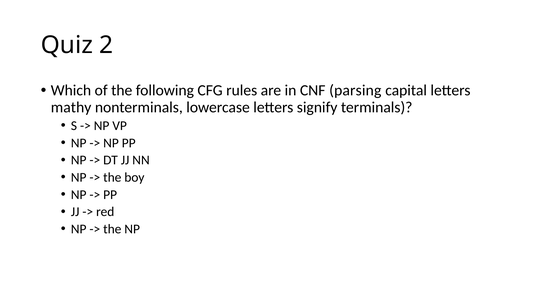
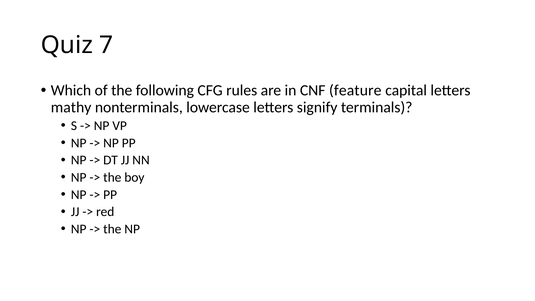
2: 2 -> 7 (106, 45)
parsing: parsing -> feature (355, 90)
